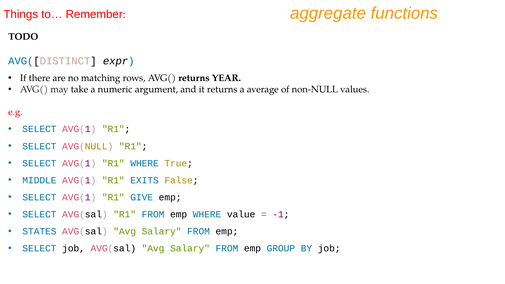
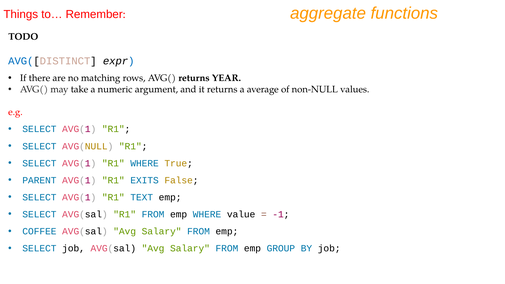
MIDDLE: MIDDLE -> PARENT (39, 180)
GIVE: GIVE -> TEXT (142, 197)
STATES: STATES -> COFFEE (39, 231)
